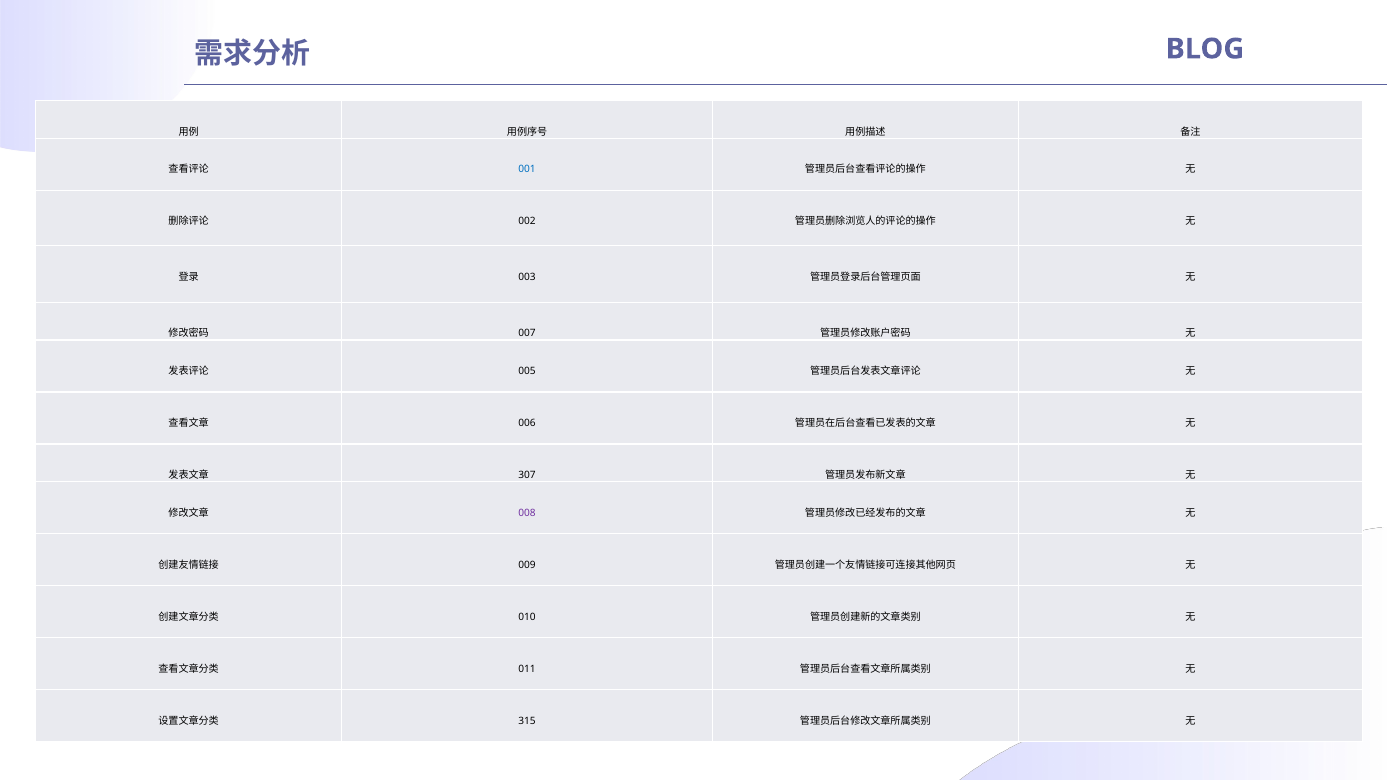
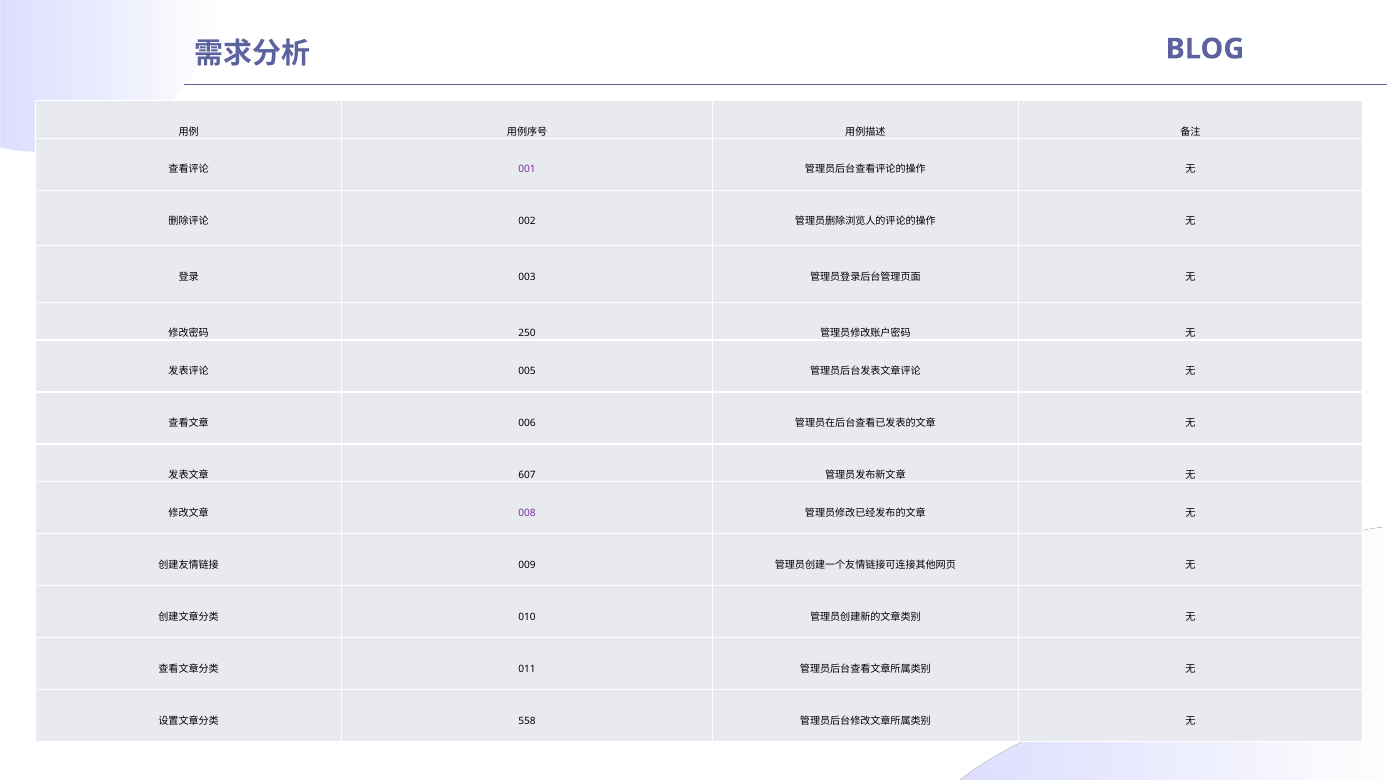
001 colour: blue -> purple (527, 169)
007: 007 -> 250 (527, 334)
307: 307 -> 607 (527, 475)
315: 315 -> 558 (527, 721)
